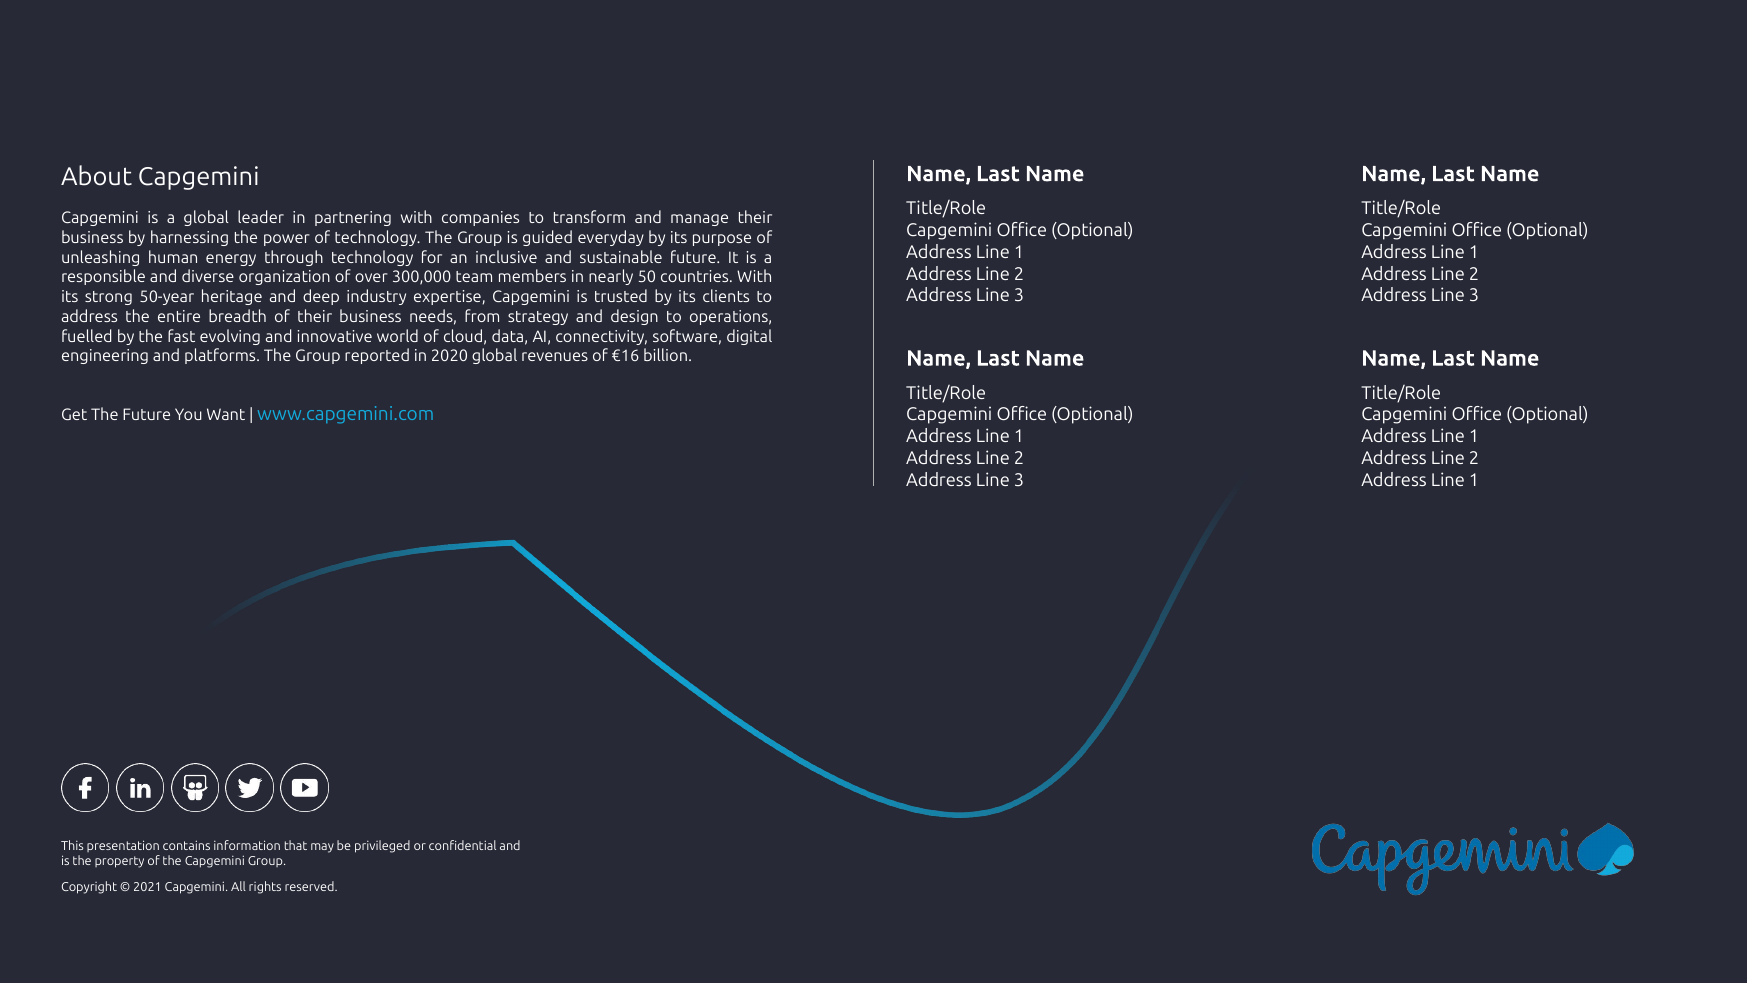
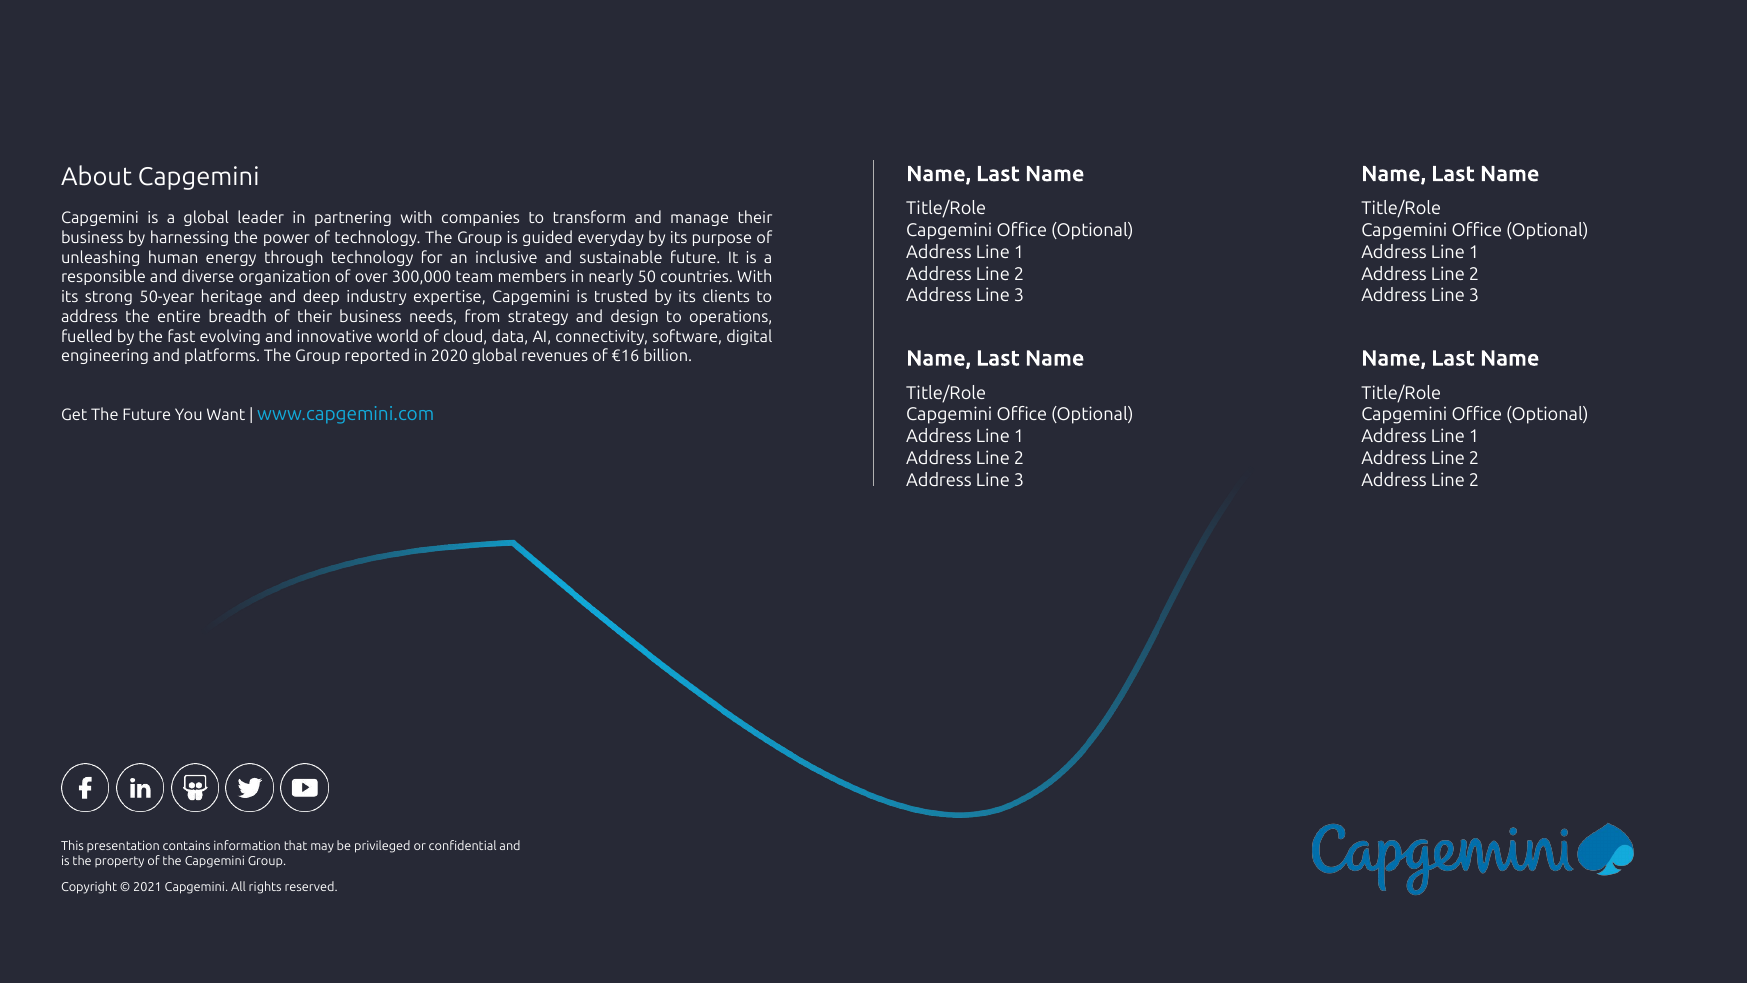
1: 1 -> 2 (1474, 480)
